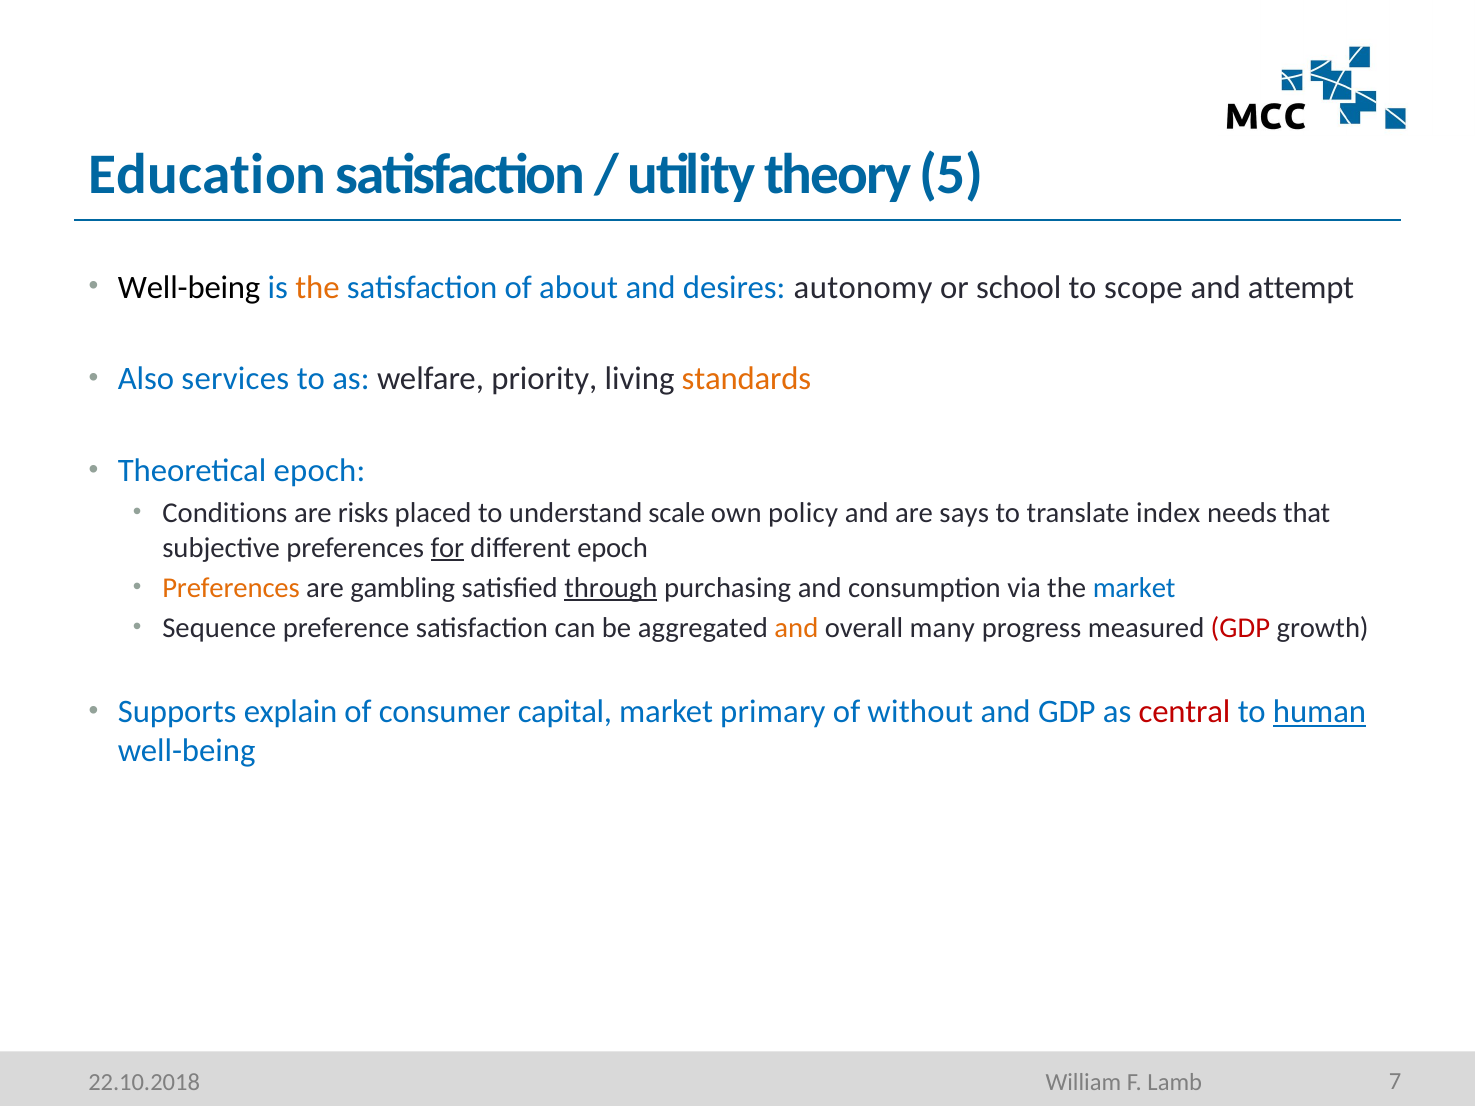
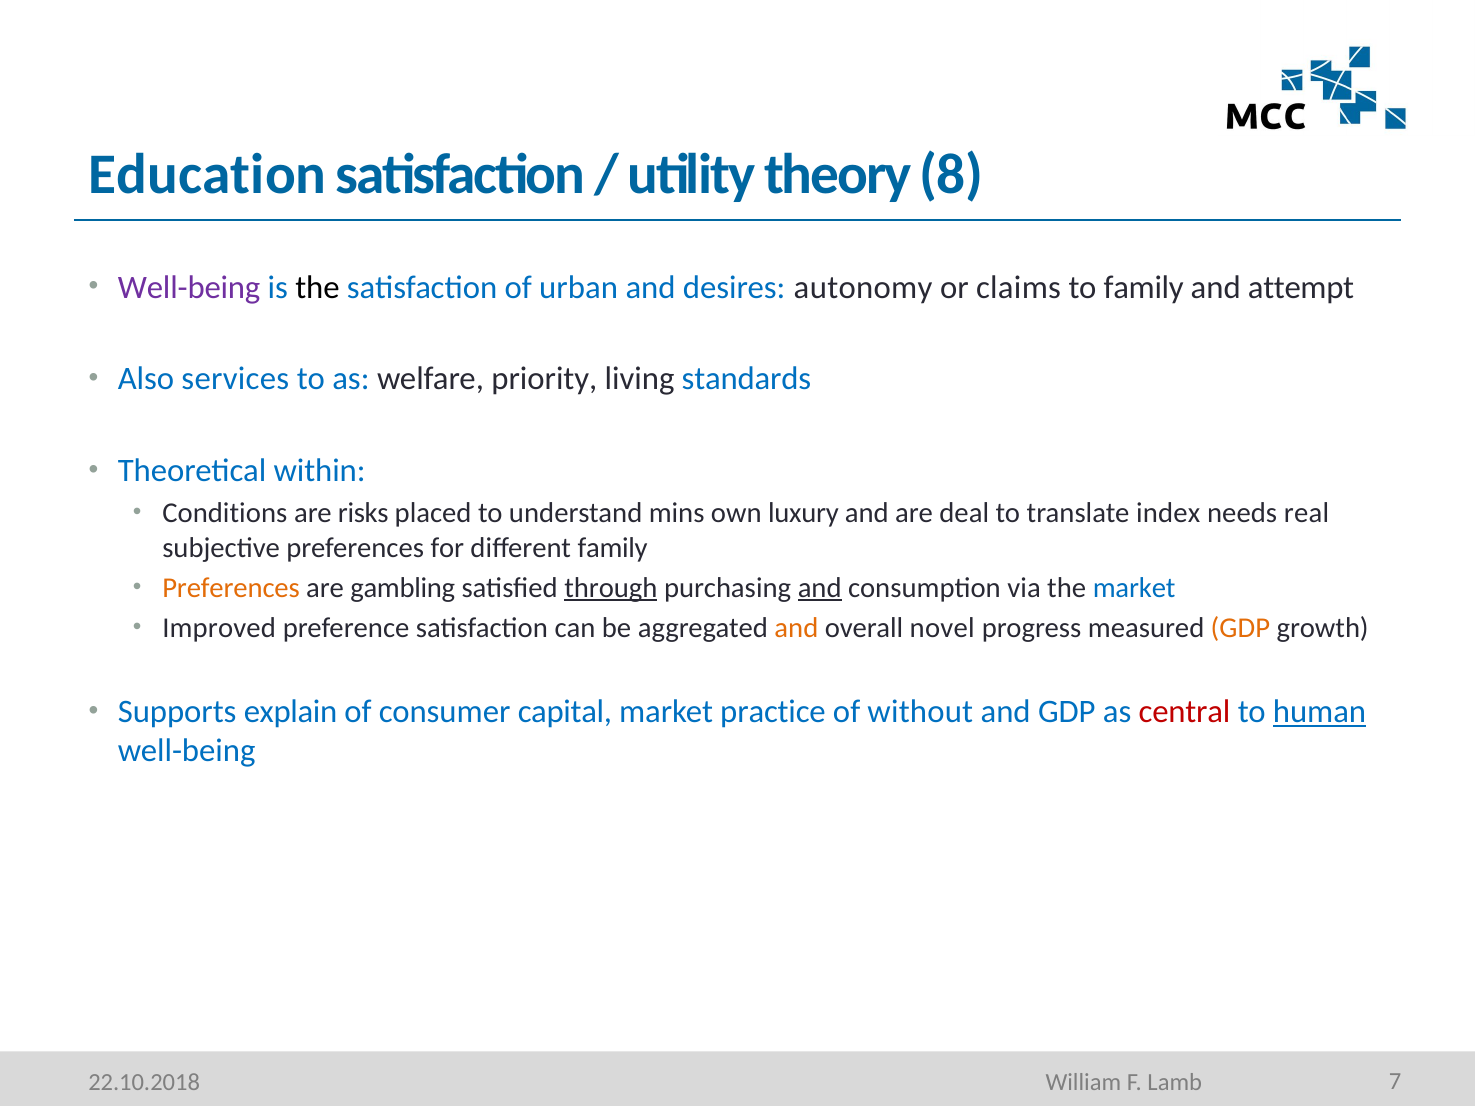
5: 5 -> 8 (951, 175)
Well-being colour: black -> purple (189, 287)
the colour: orange -> black (318, 287)
about: about -> urban (579, 287)
school: school -> claims (1019, 287)
to scope: scope -> family (1144, 287)
standards colour: orange -> blue (746, 379)
Theoretical epoch: epoch -> within (320, 471)
scale: scale -> mins (677, 513)
policy: policy -> luxury (803, 513)
says: says -> deal (964, 513)
that: that -> real (1306, 513)
for underline: present -> none (447, 548)
different epoch: epoch -> family (613, 548)
and underline: none -> present (820, 588)
Sequence: Sequence -> Improved (219, 628)
many: many -> novel (942, 628)
GDP colour: red -> orange (1240, 628)
primary: primary -> practice (773, 712)
